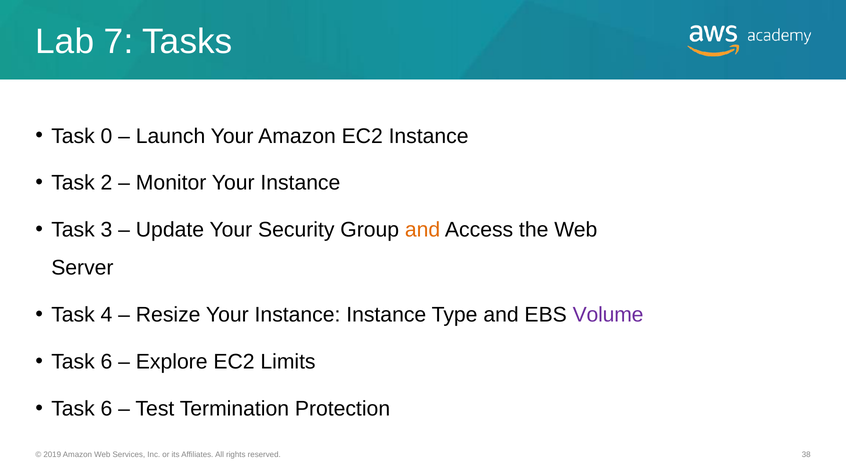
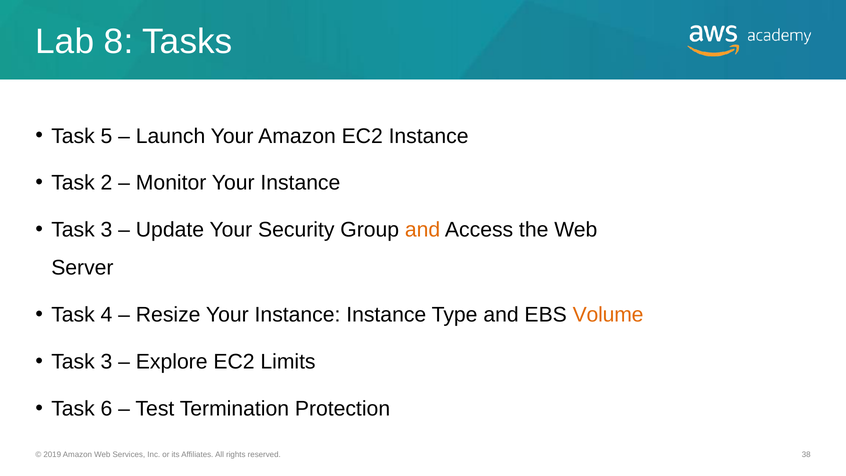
7: 7 -> 8 (119, 42)
0: 0 -> 5 (106, 136)
Volume colour: purple -> orange (608, 315)
6: 6 -> 3 (106, 362)
